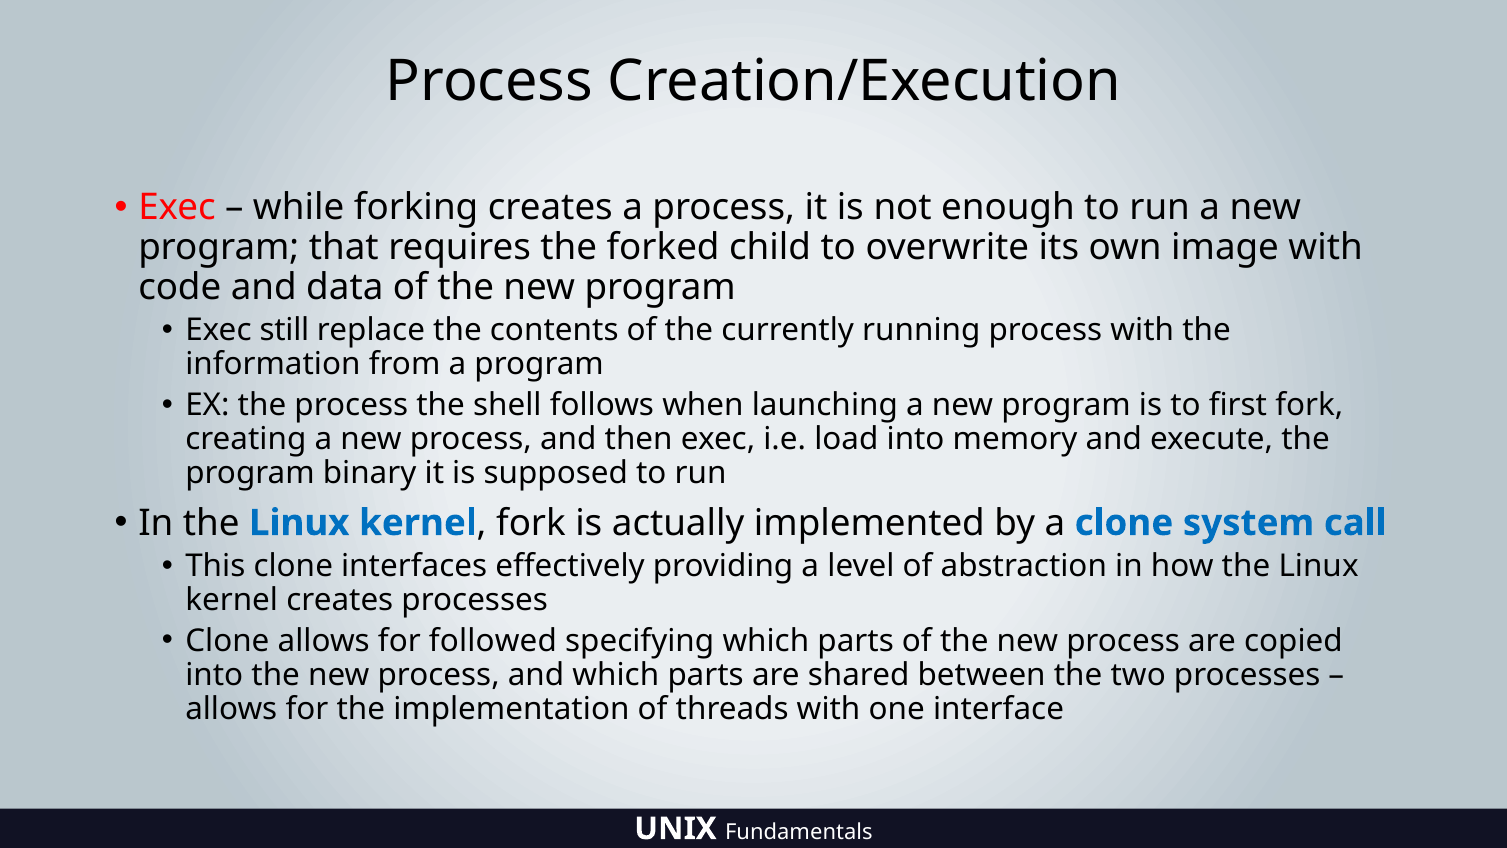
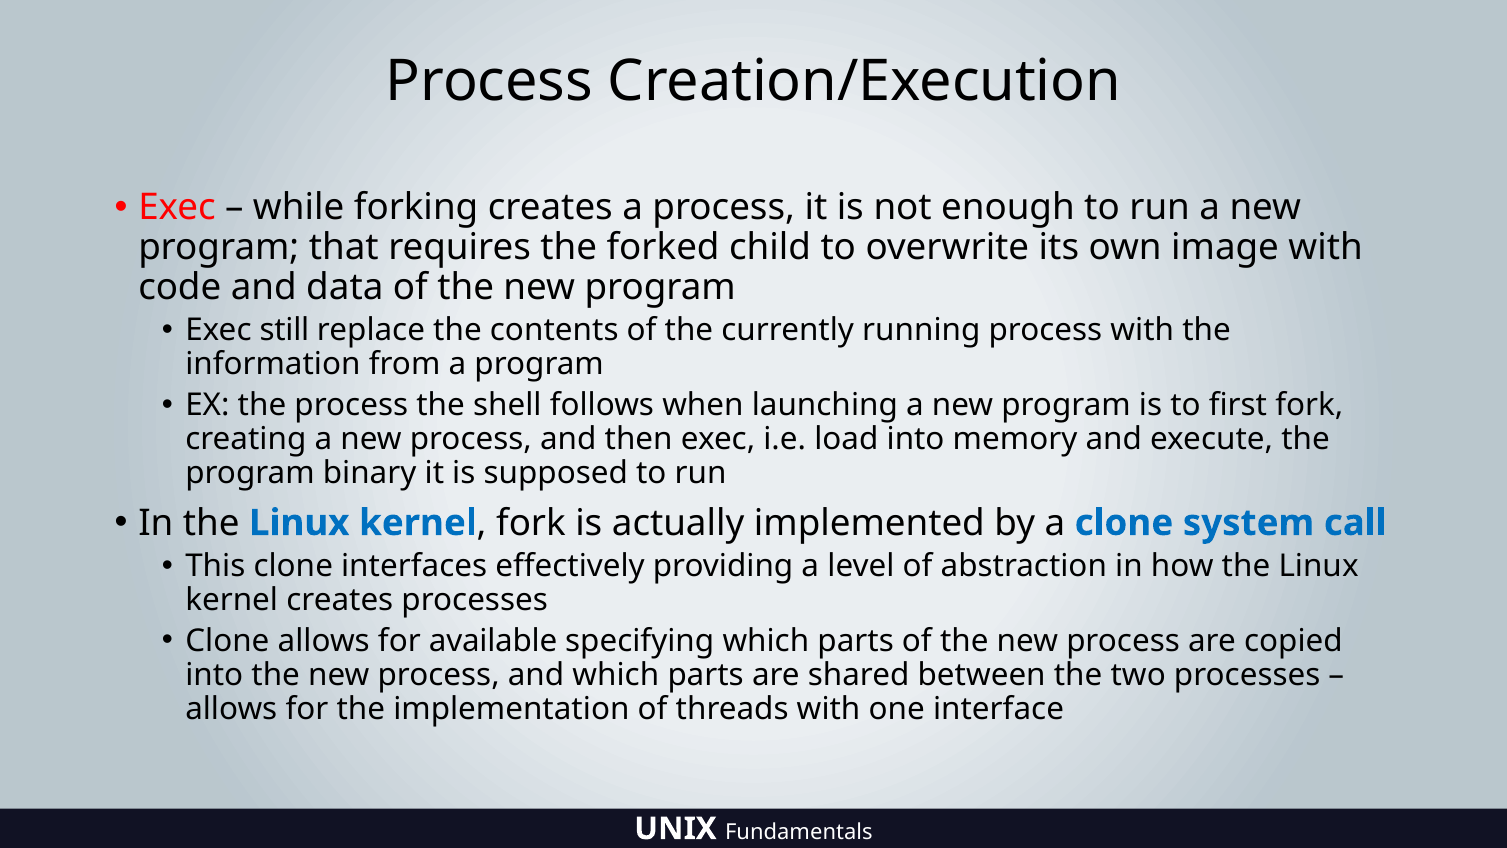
followed: followed -> available (493, 641)
